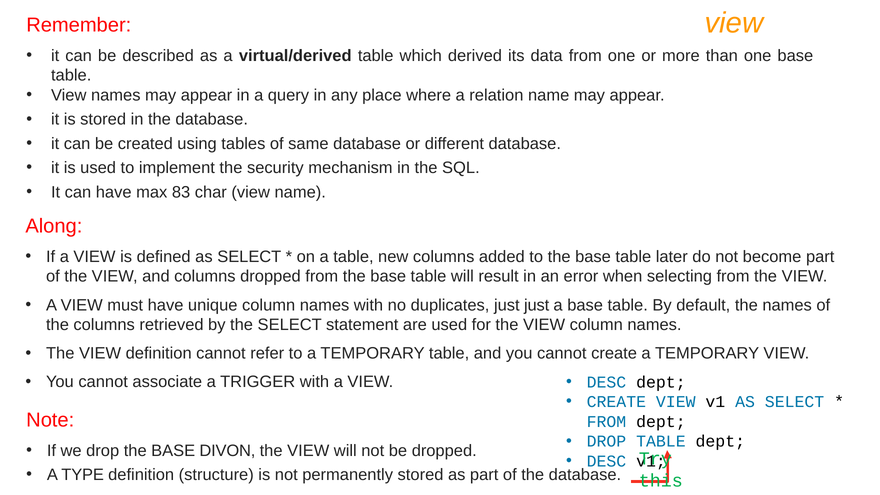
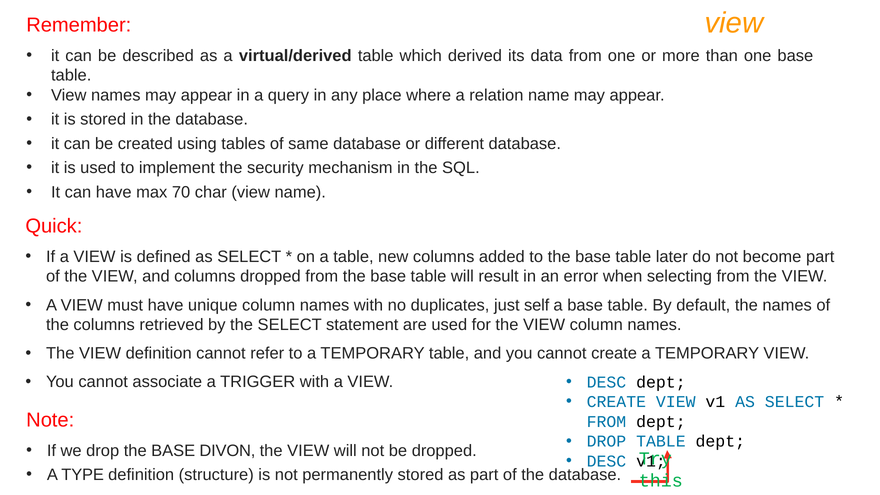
83: 83 -> 70 (181, 192)
Along: Along -> Quick (54, 226)
just just: just -> self (537, 305)
